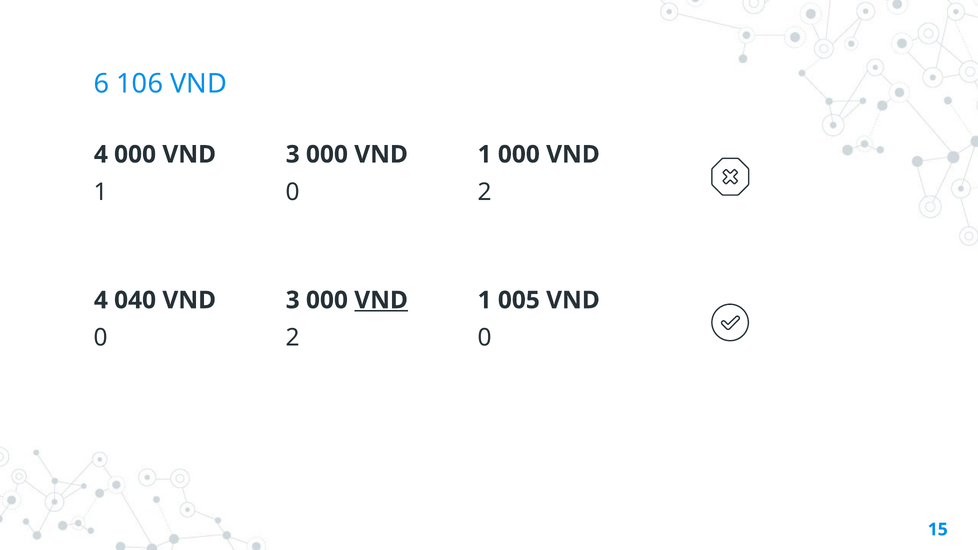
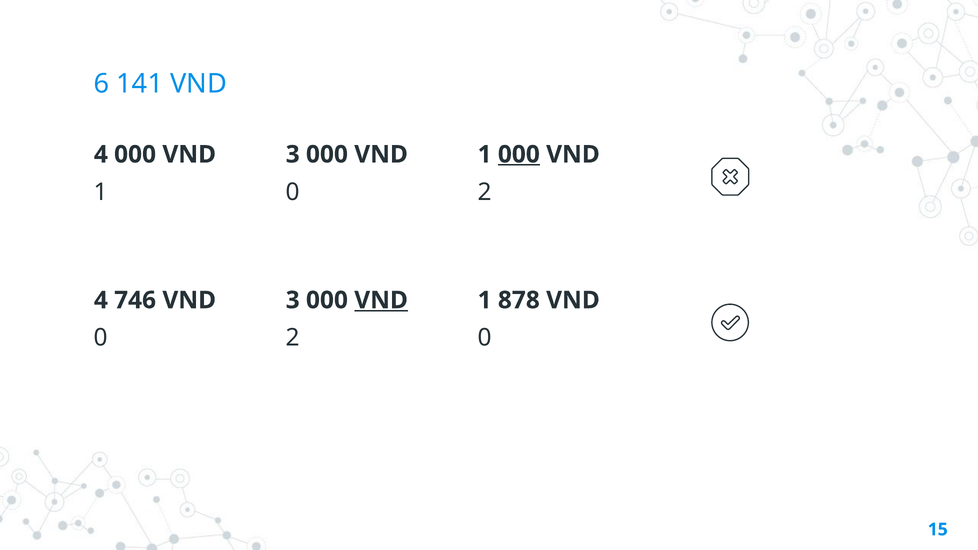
106: 106 -> 141 (140, 84)
000 underline: none -> present (519, 154)
040: 040 -> 746 (135, 300)
005: 005 -> 878 (519, 300)
